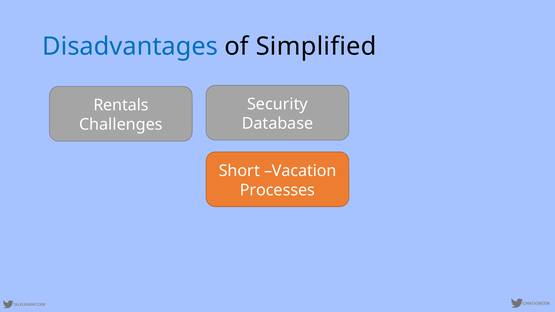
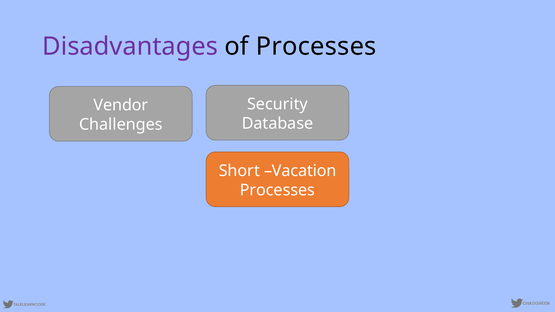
Disadvantages colour: blue -> purple (130, 47)
of Simplified: Simplified -> Processes (316, 47)
Rentals: Rentals -> Vendor (121, 105)
